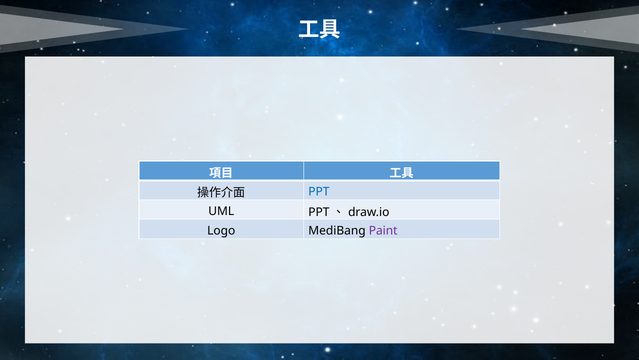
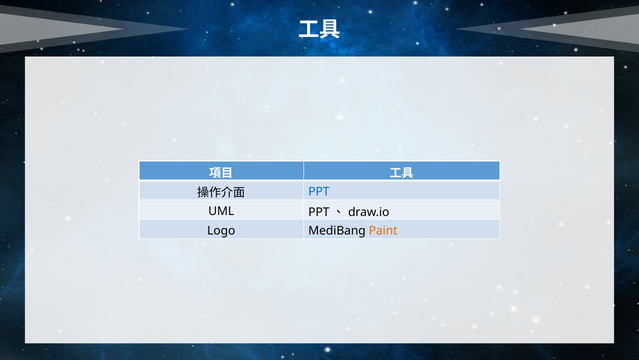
Paint colour: purple -> orange (383, 230)
